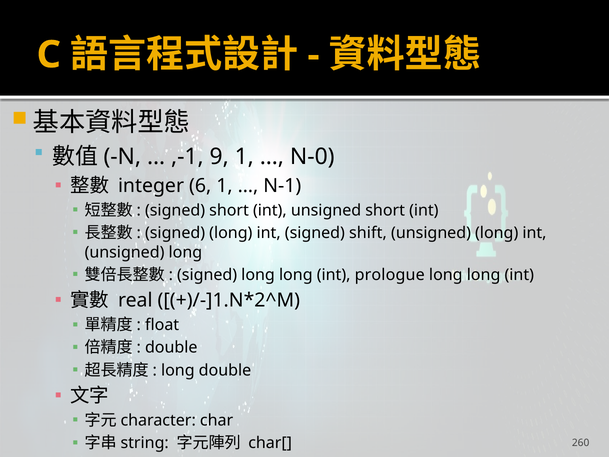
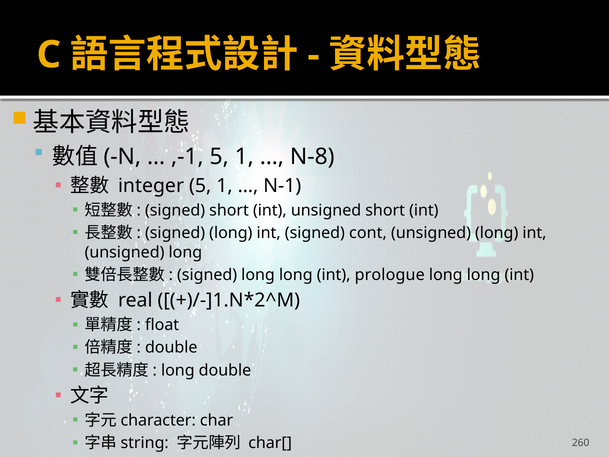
,-1 9: 9 -> 5 (219, 157)
N-0: N-0 -> N-8 (312, 157)
integer 6: 6 -> 5 (200, 186)
shift: shift -> cont (368, 233)
